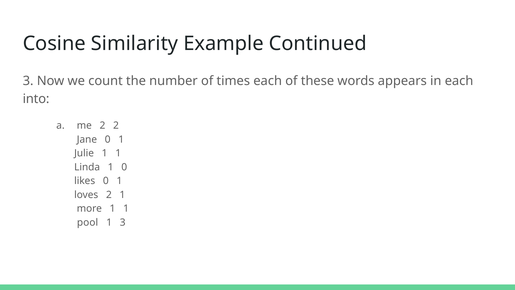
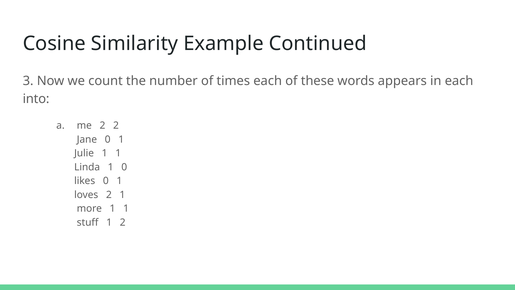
pool: pool -> stuff (88, 222)
1 3: 3 -> 2 (123, 222)
